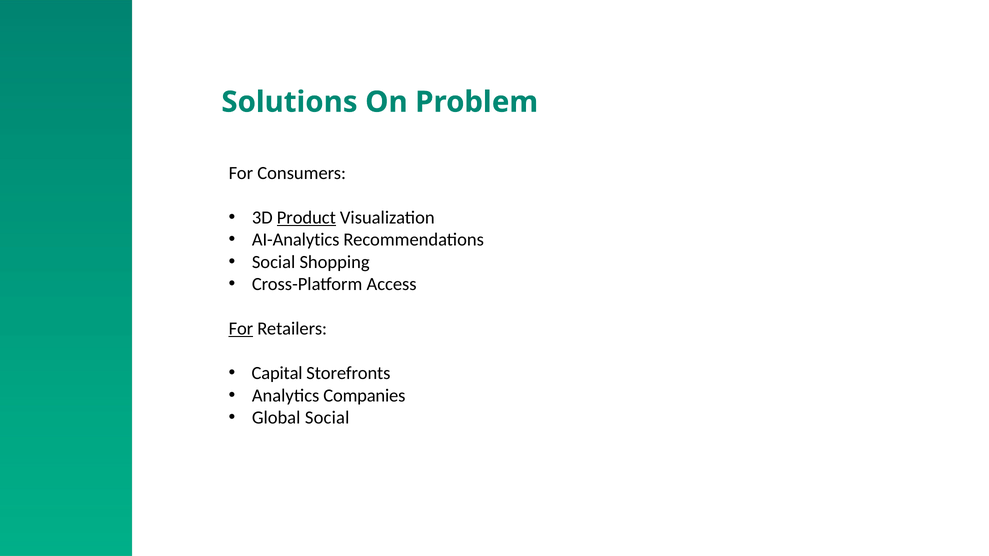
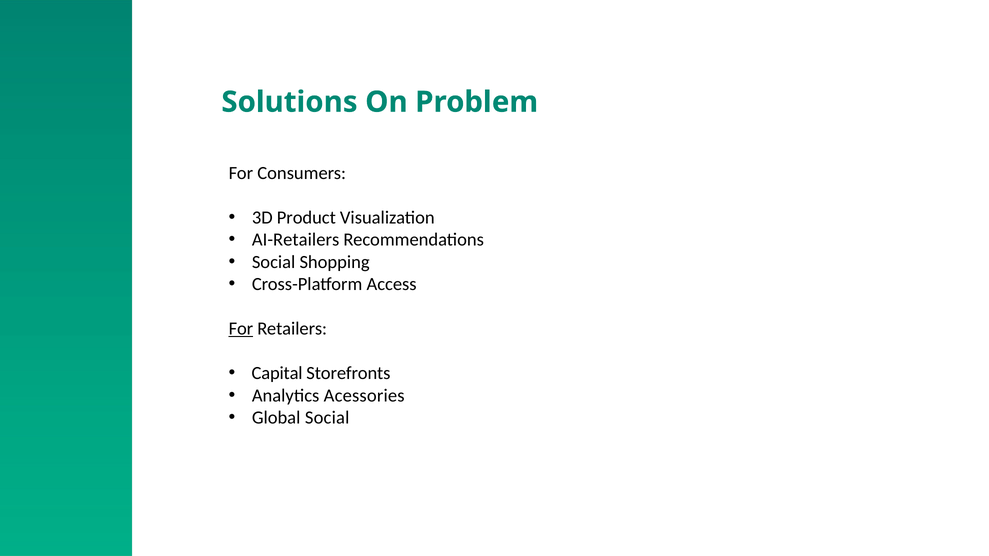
Product underline: present -> none (306, 218)
AI-Analytics: AI-Analytics -> AI-Retailers (296, 240)
Companies: Companies -> Acessories (364, 396)
